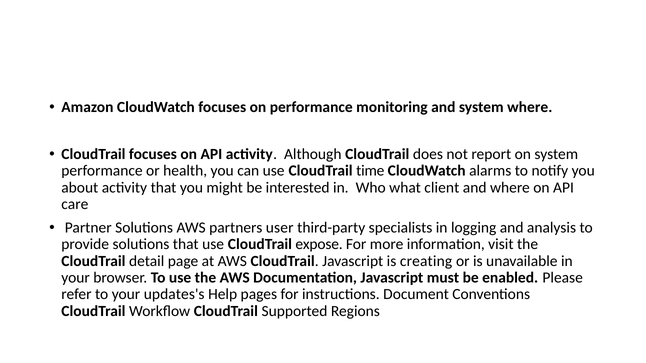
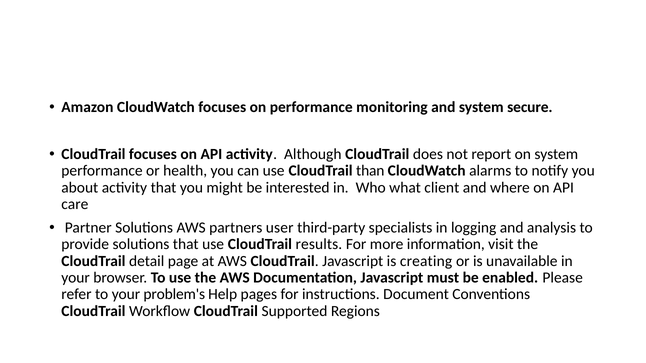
system where: where -> secure (530, 107)
time: time -> than (370, 171)
expose: expose -> results (319, 245)
updates's: updates's -> problem's (174, 295)
